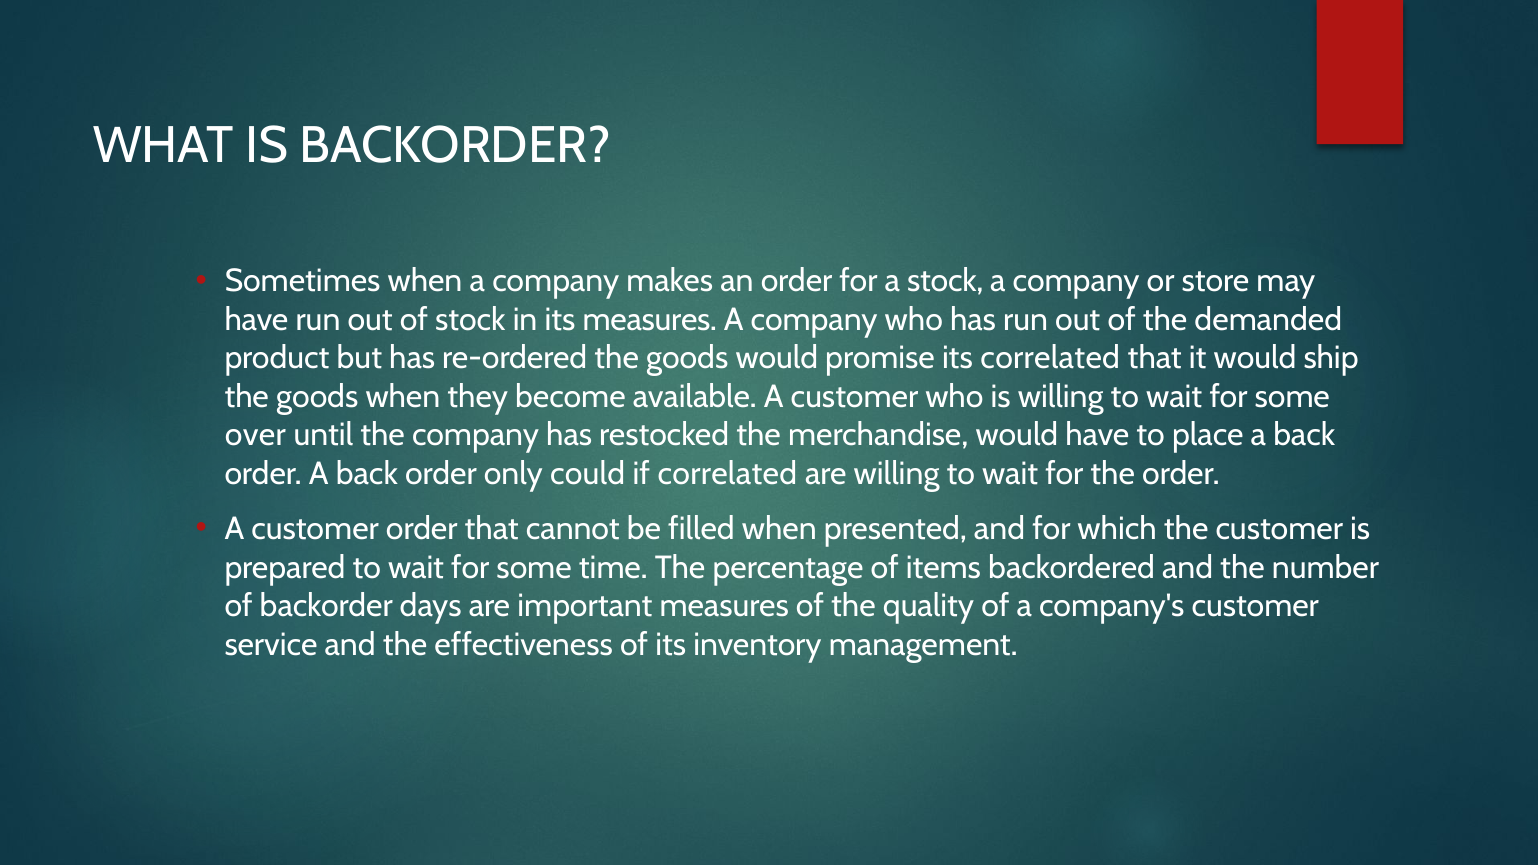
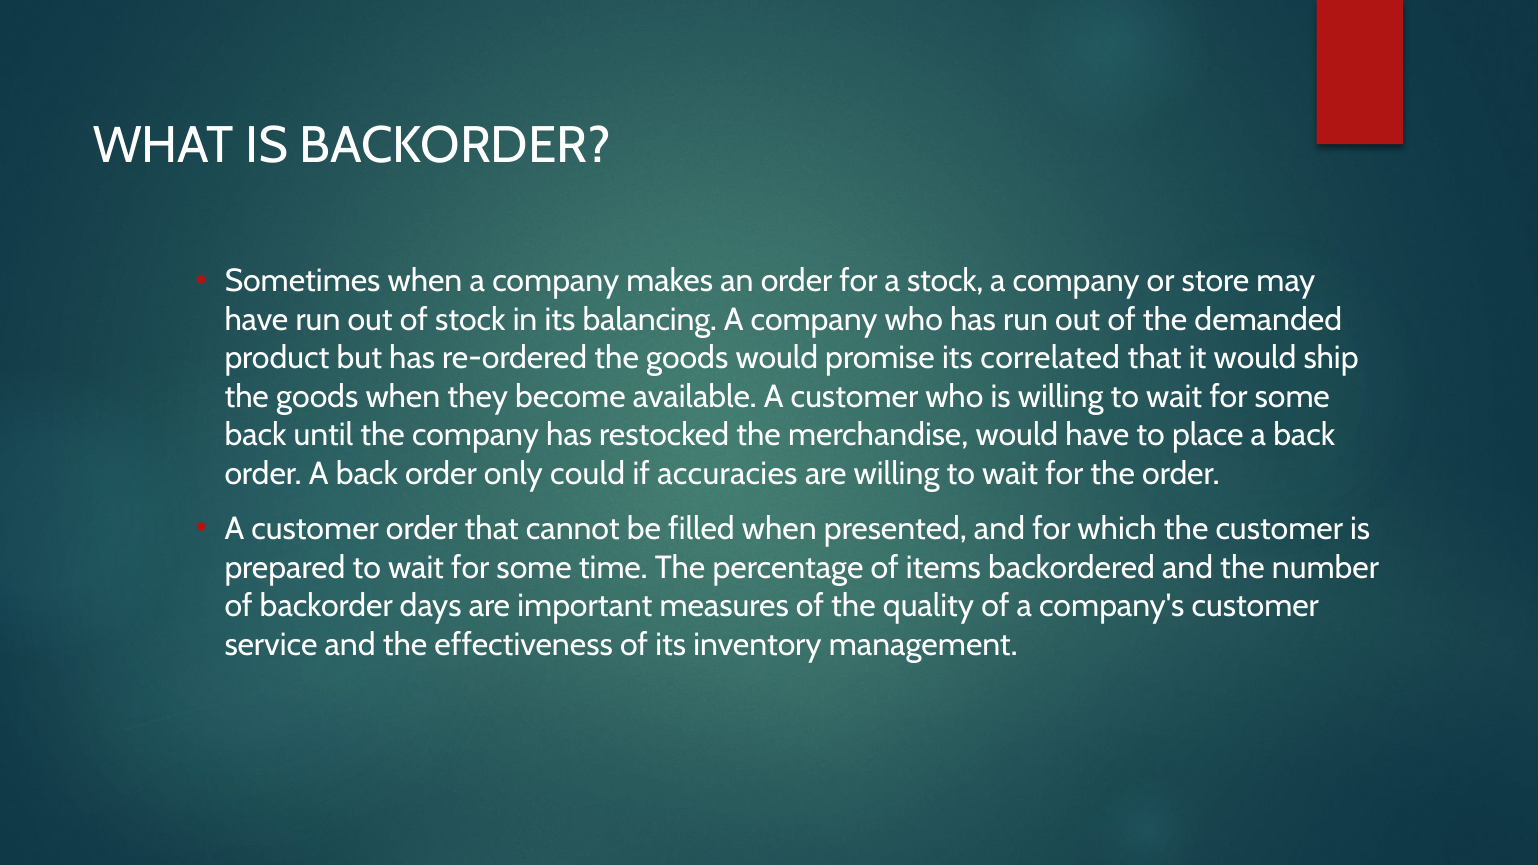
its measures: measures -> balancing (650, 320)
over: over -> back (256, 435)
if correlated: correlated -> accuracies (727, 474)
